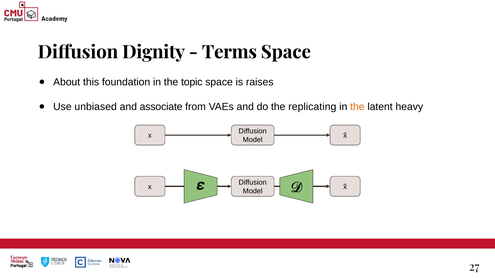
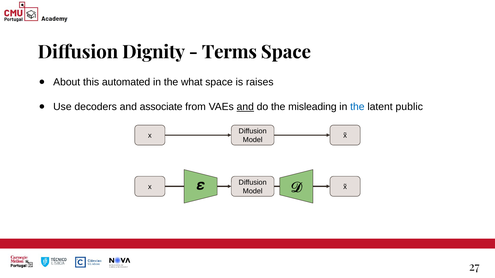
foundation: foundation -> automated (126, 82)
topic: topic -> what (192, 82)
unbiased: unbiased -> decoders (96, 107)
and underline: none -> present (245, 107)
replicating: replicating -> misleading (312, 107)
the colour: orange -> blue (357, 107)
heavy: heavy -> public (409, 107)
